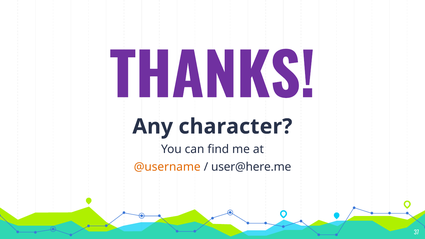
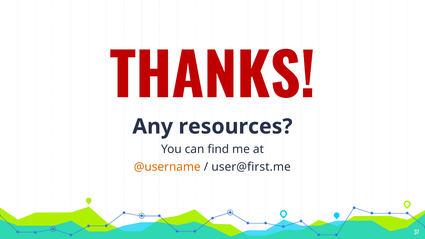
THANKS colour: purple -> red (213, 78)
character: character -> resources (236, 127)
user@here.me: user@here.me -> user@first.me (251, 167)
